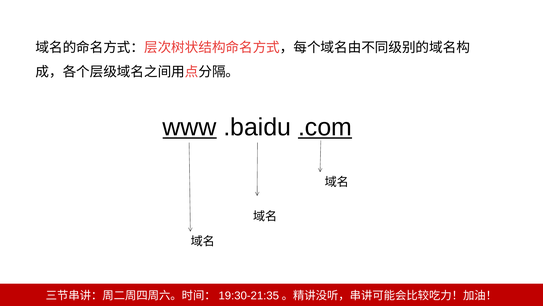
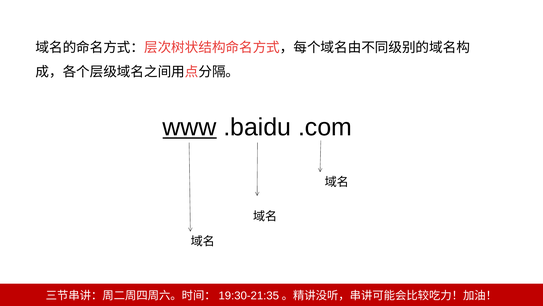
.com underline: present -> none (325, 127)
